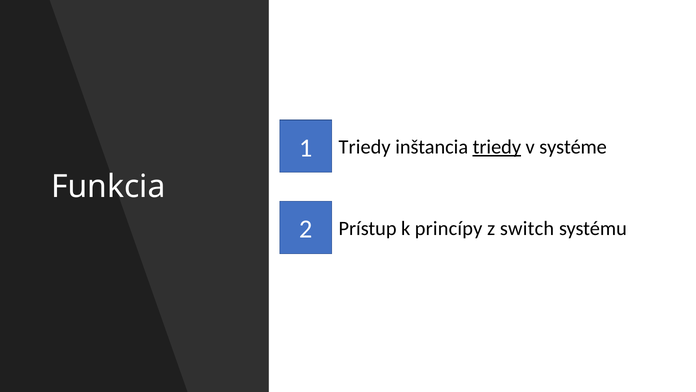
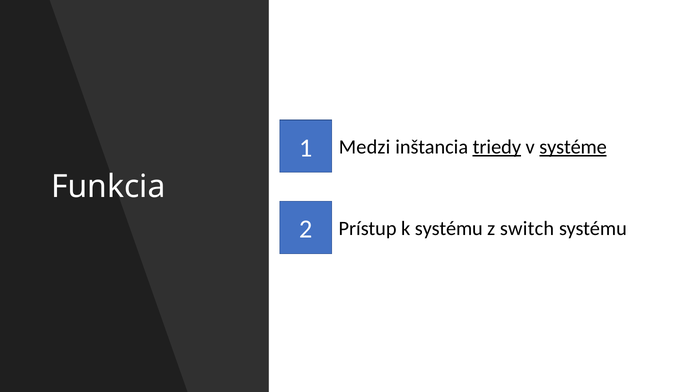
Triedy: Triedy -> Medzi (365, 147)
systéme underline: none -> present (573, 147)
k princípy: princípy -> systému (449, 228)
